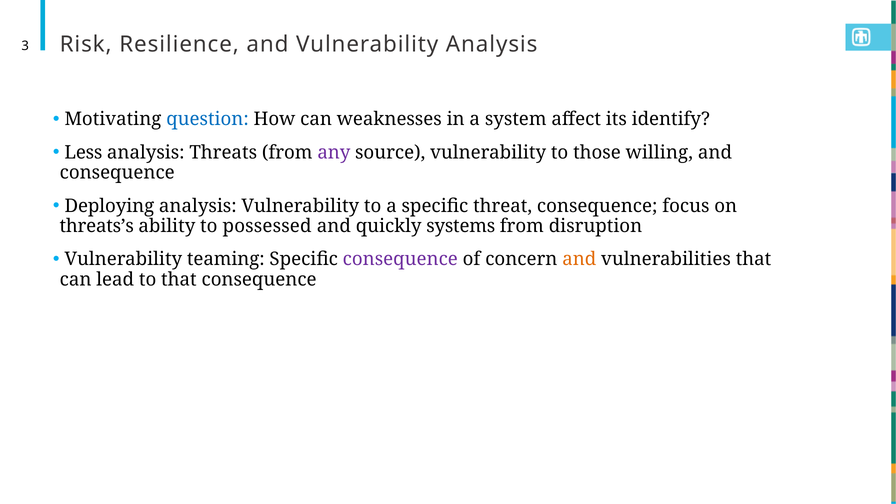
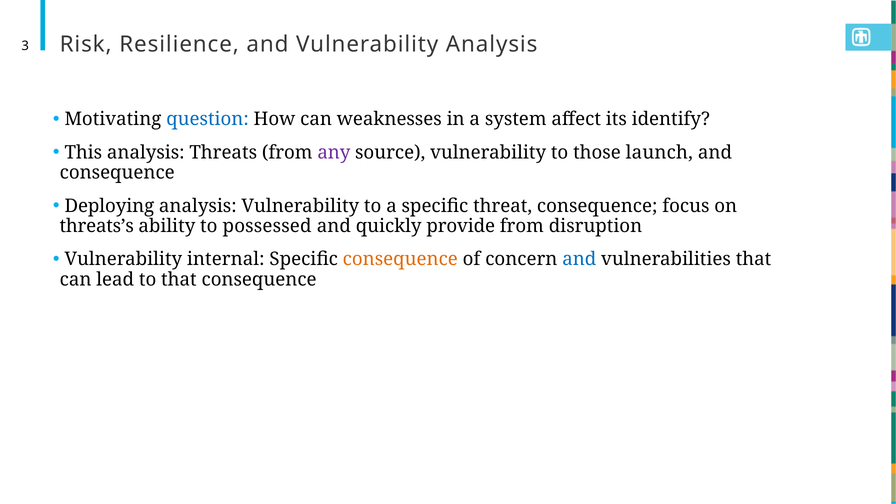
Less: Less -> This (83, 153)
willing: willing -> launch (659, 153)
systems: systems -> provide (461, 226)
teaming: teaming -> internal (226, 259)
consequence colour: purple -> orange (400, 259)
and colour: orange -> blue (579, 259)
